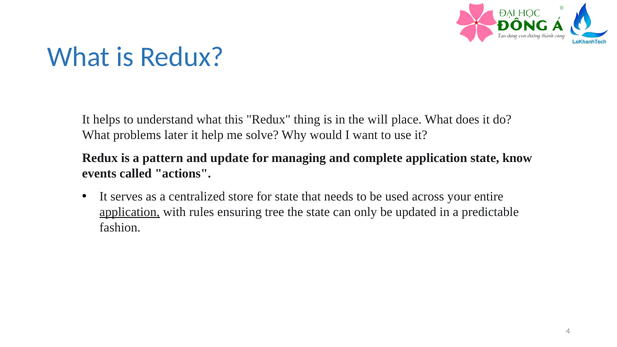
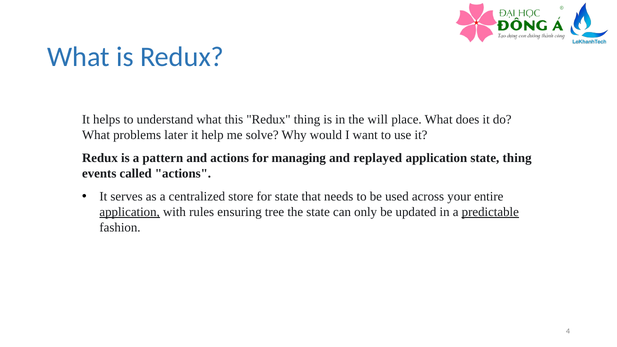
and update: update -> actions (230, 158)
complete: complete -> replayed (378, 158)
state know: know -> thing (517, 158)
predictable underline: none -> present (490, 212)
